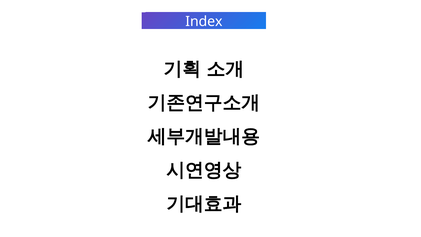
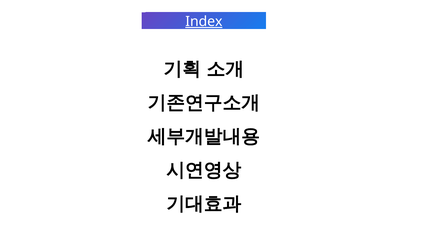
Index underline: none -> present (204, 21)
